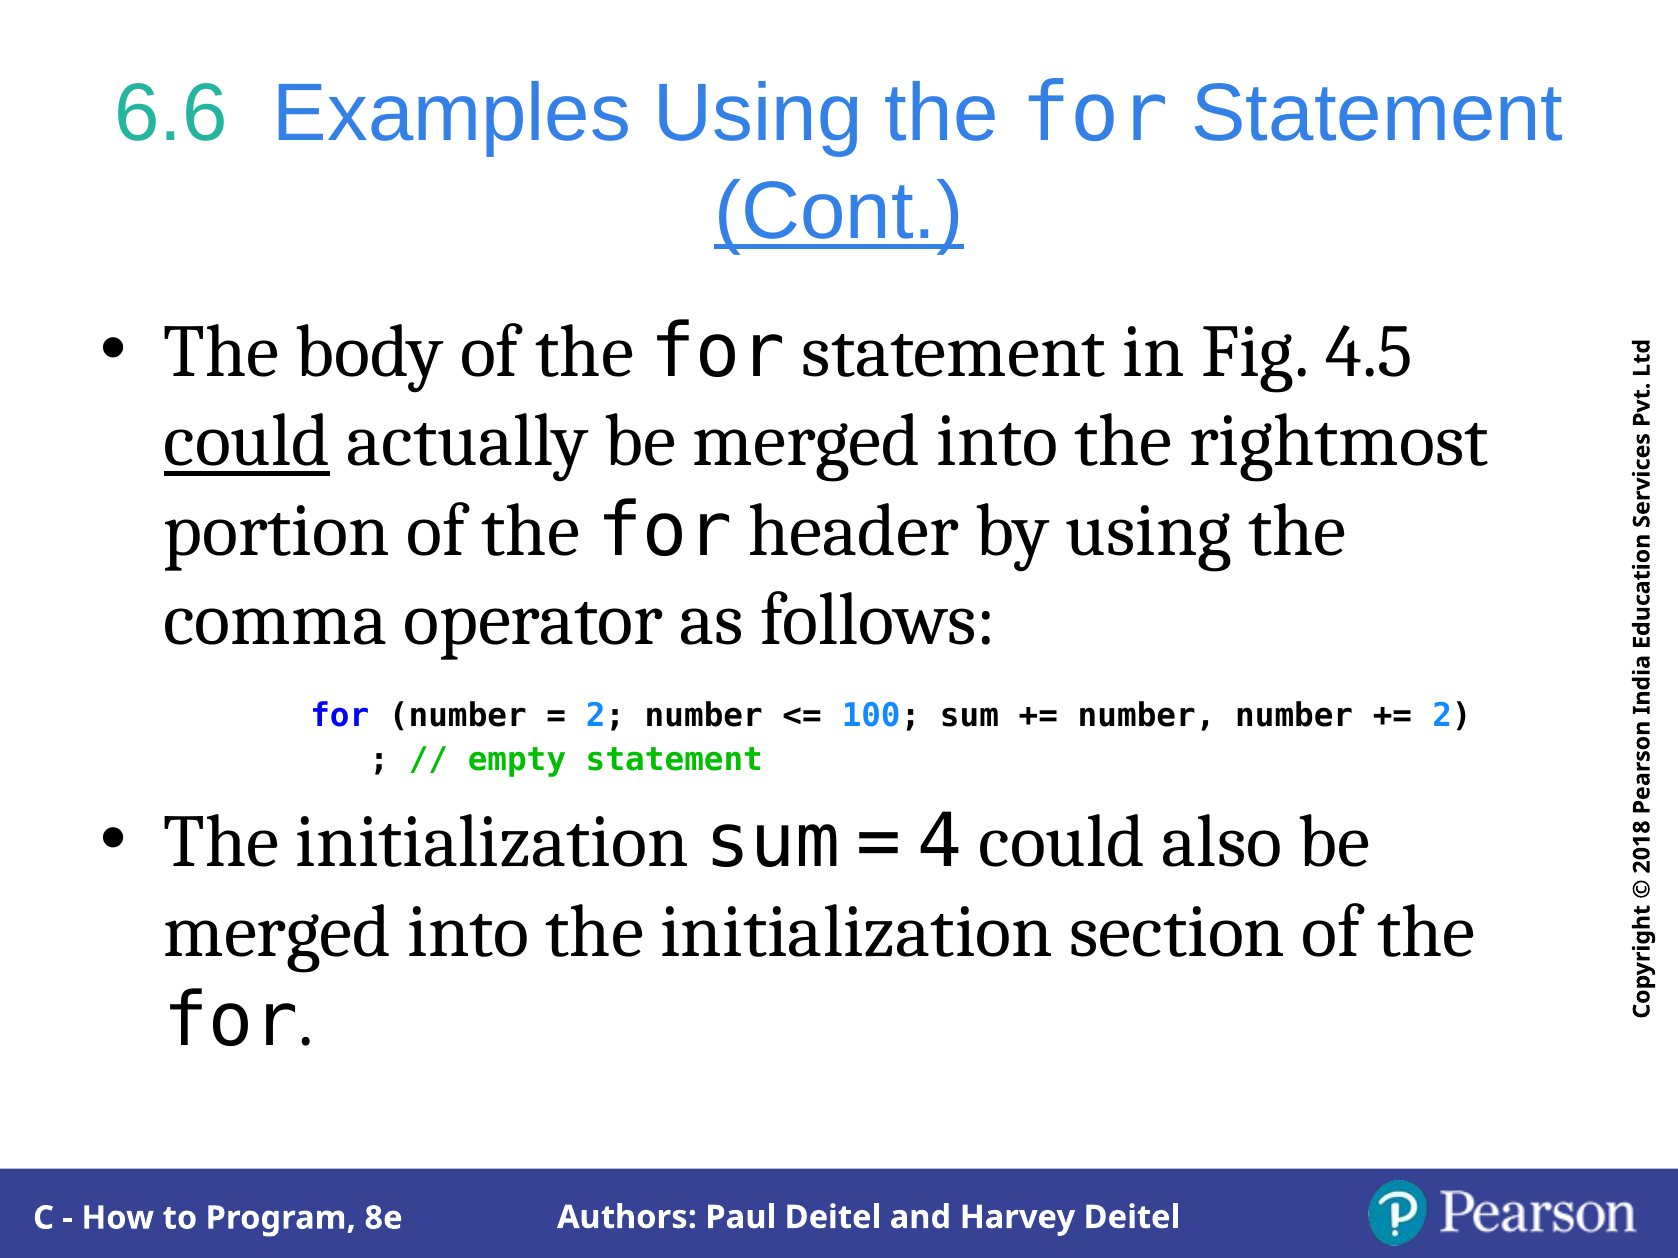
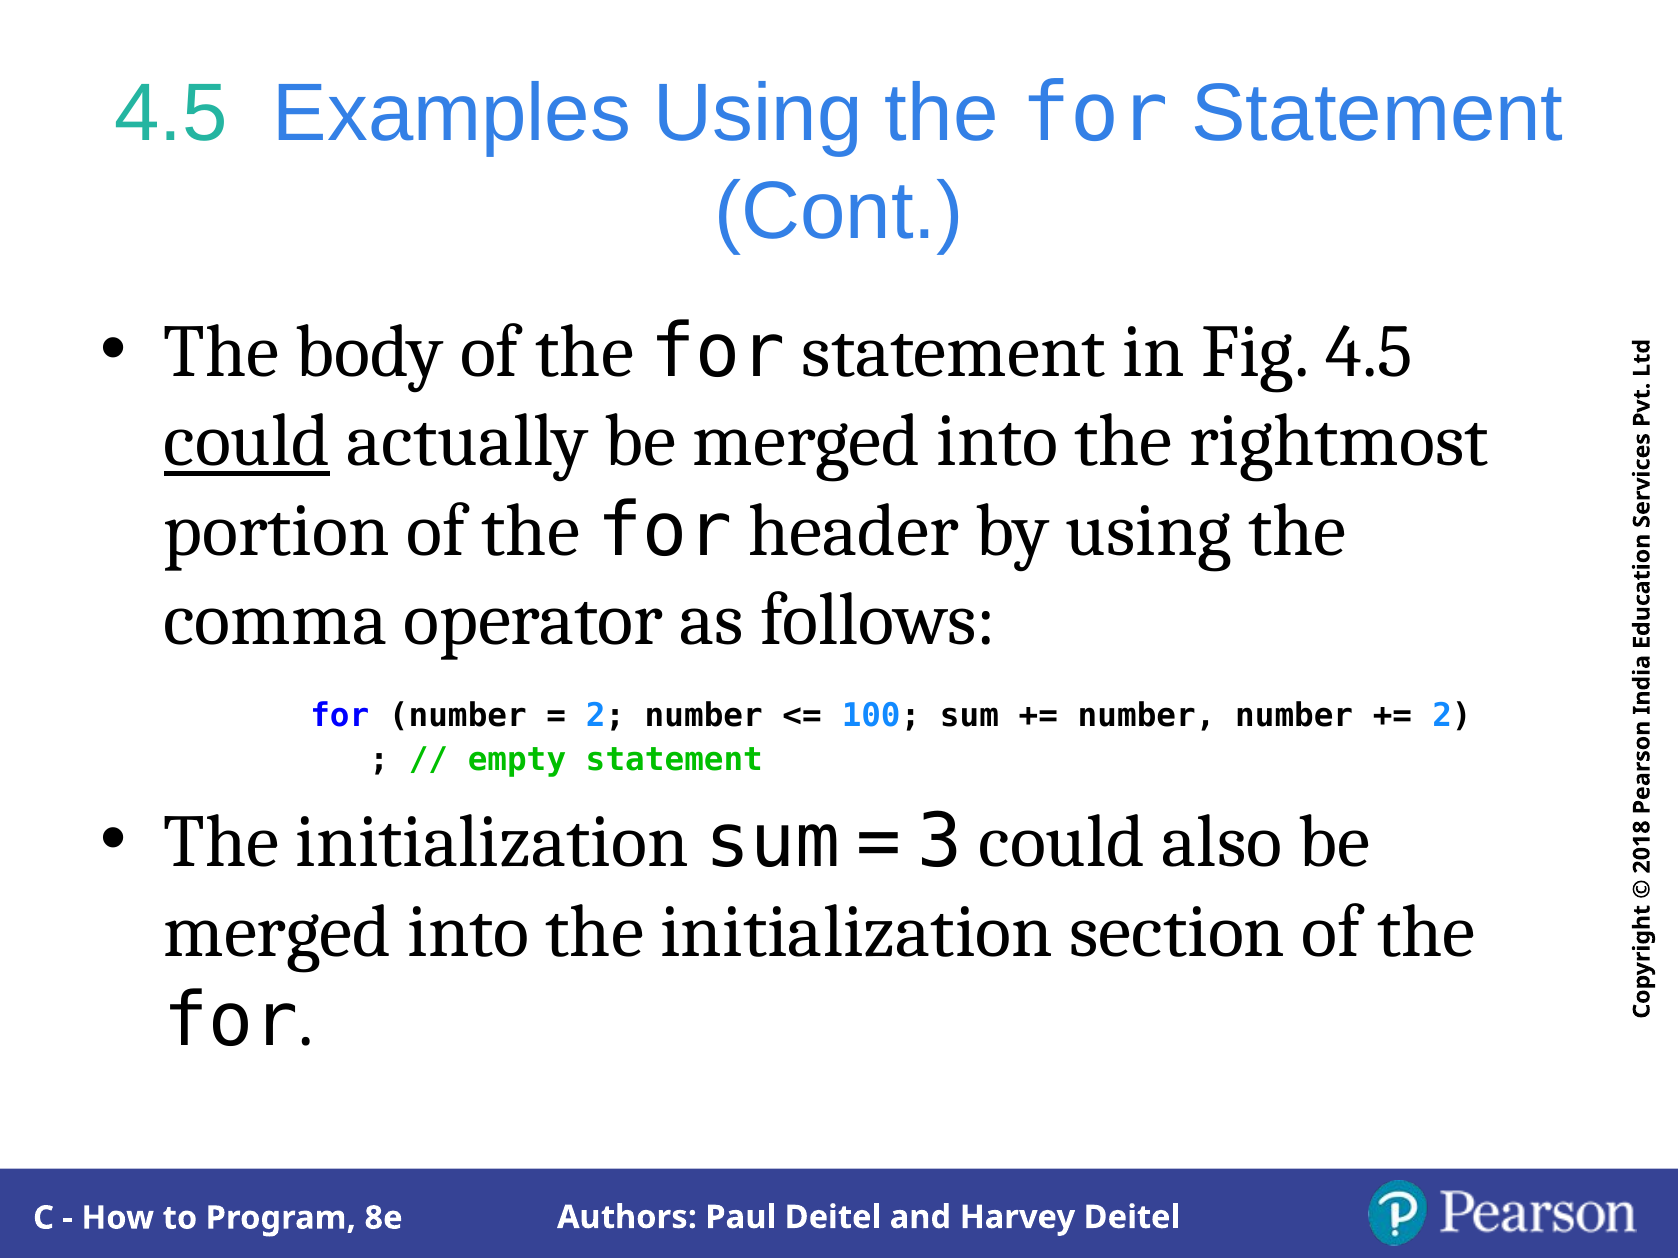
6.6: 6.6 -> 4.5 (171, 113)
Cont underline: present -> none (839, 211)
4: 4 -> 3 (940, 842)
